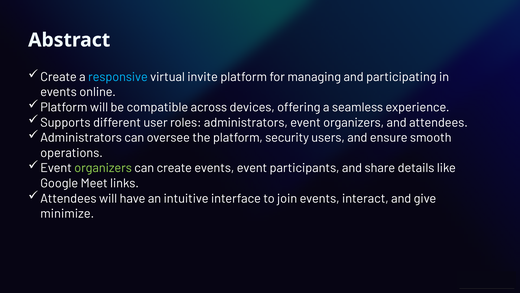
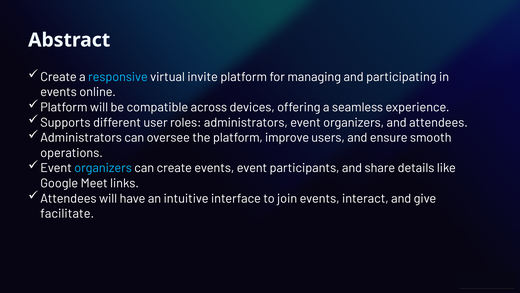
security: security -> improve (287, 137)
organizers colour: light green -> light blue (103, 168)
minimize: minimize -> facilitate (67, 213)
